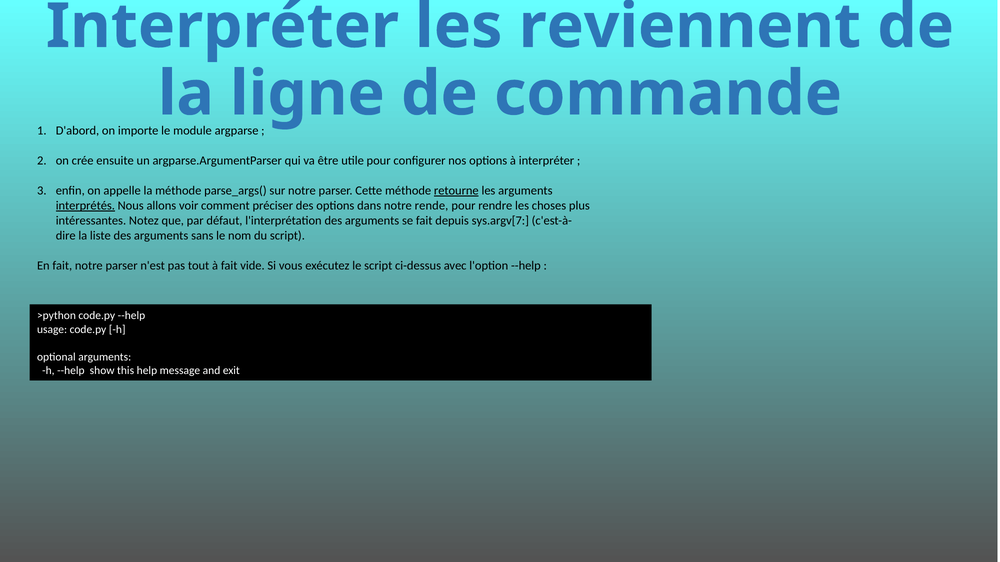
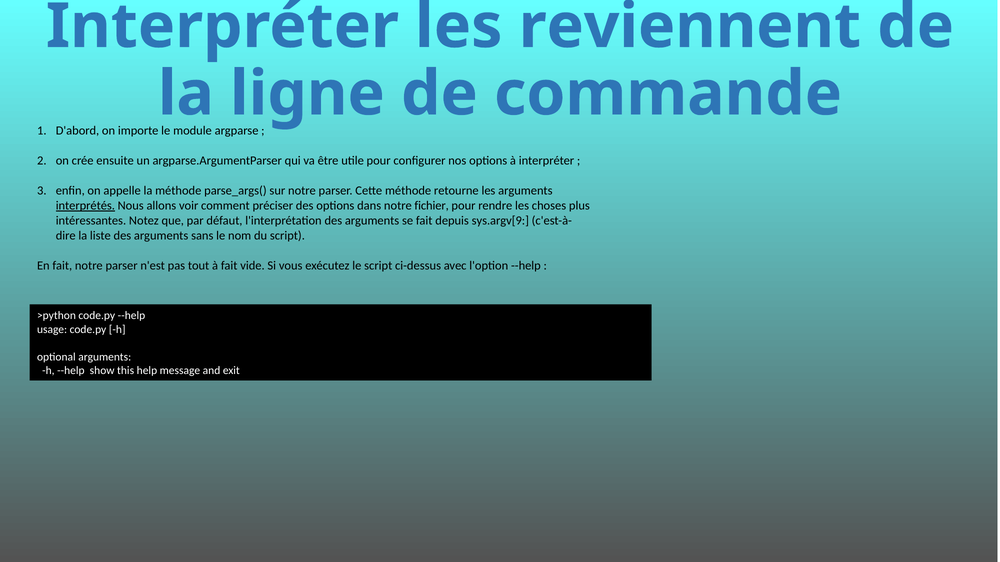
retourne underline: present -> none (456, 191)
rende: rende -> fichier (432, 206)
sys.argv[7: sys.argv[7 -> sys.argv[9 (500, 221)
